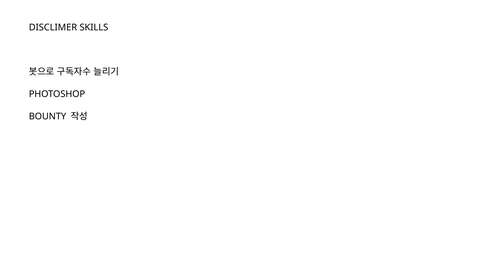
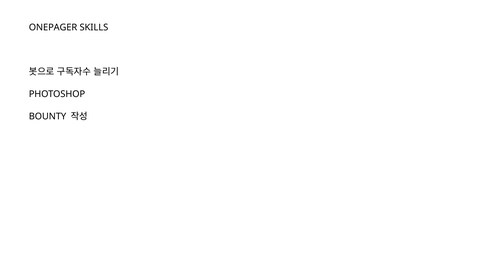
DISCLIMER: DISCLIMER -> ONEPAGER (53, 27)
